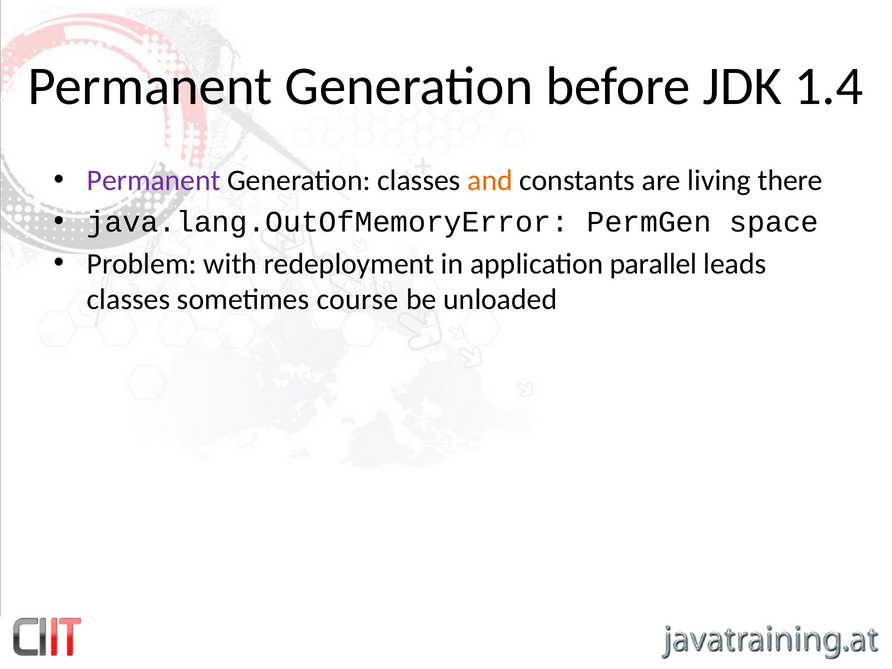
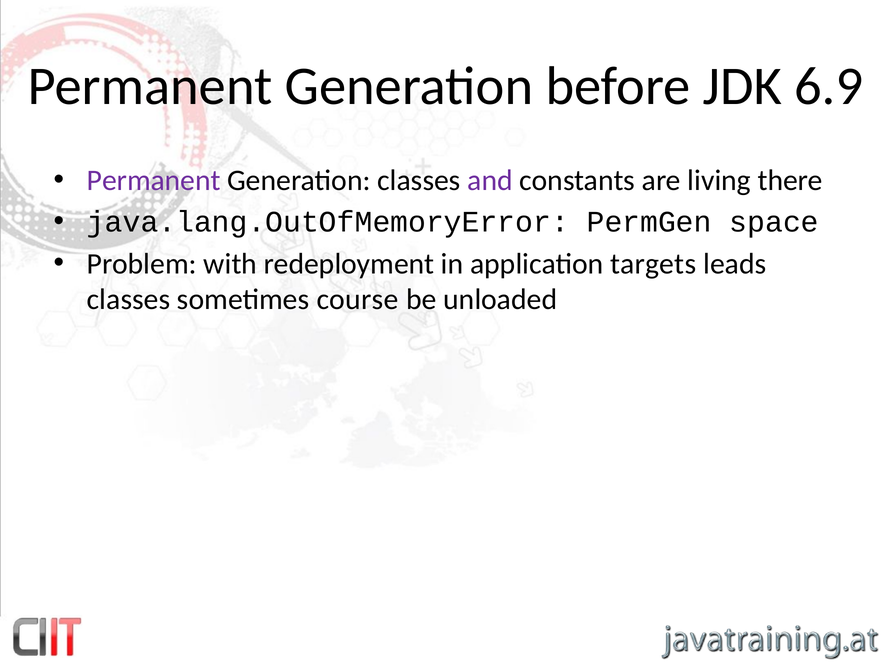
1.4: 1.4 -> 6.9 (829, 86)
and colour: orange -> purple (490, 180)
parallel: parallel -> targets (653, 264)
